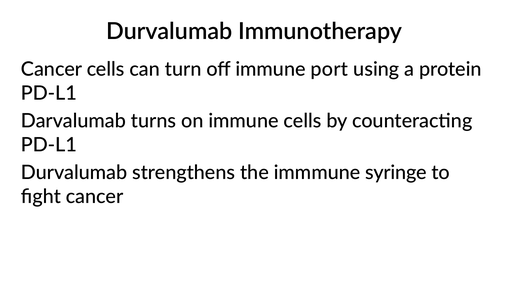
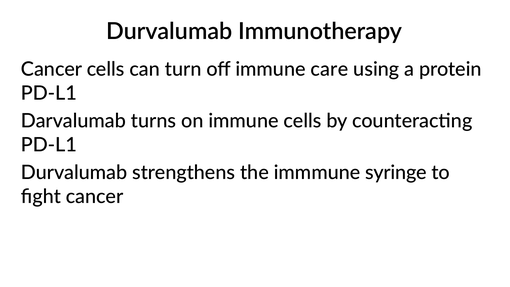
port: port -> care (329, 69)
